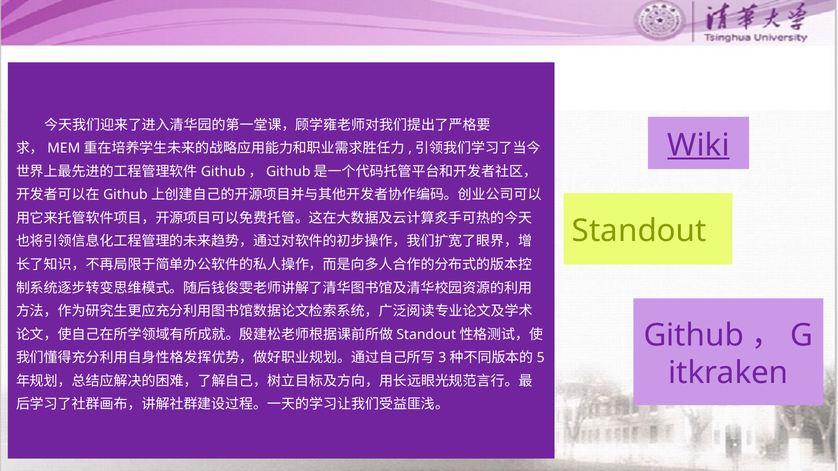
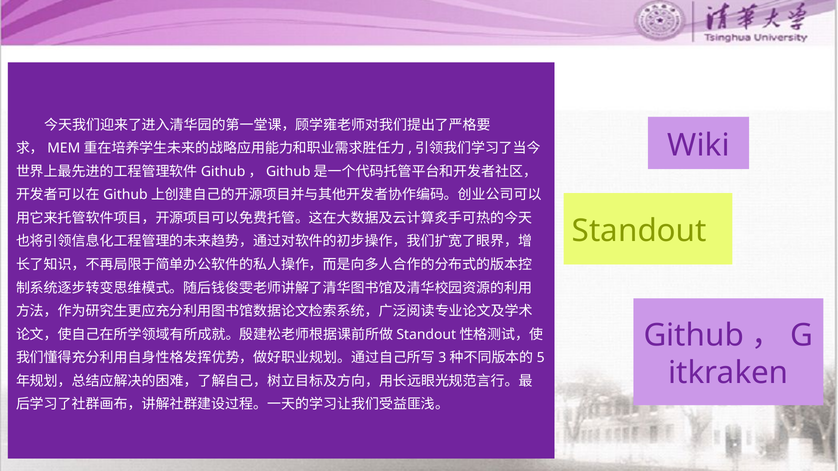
Wiki underline: present -> none (699, 145)
